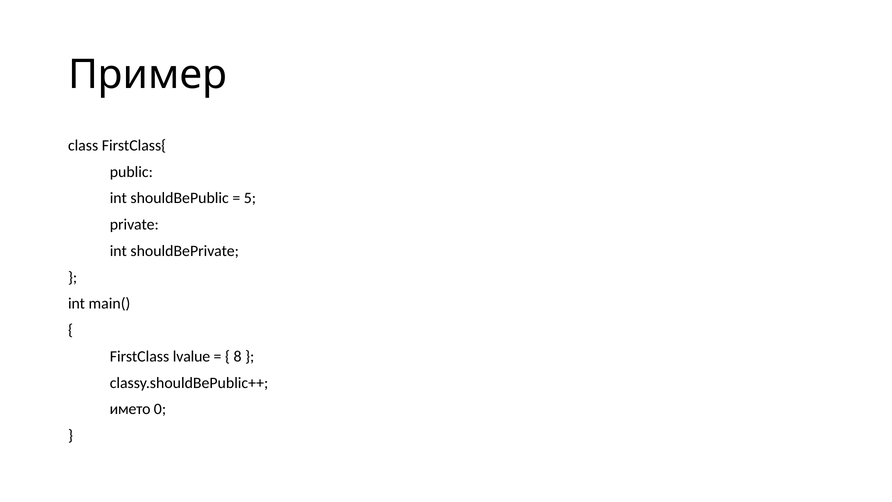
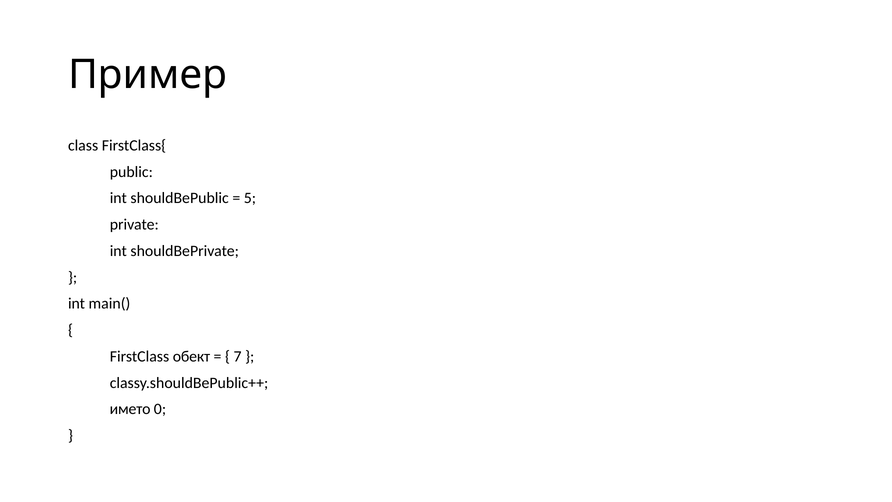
lvalue: lvalue -> обект (191, 356)
8: 8 -> 7 (238, 356)
